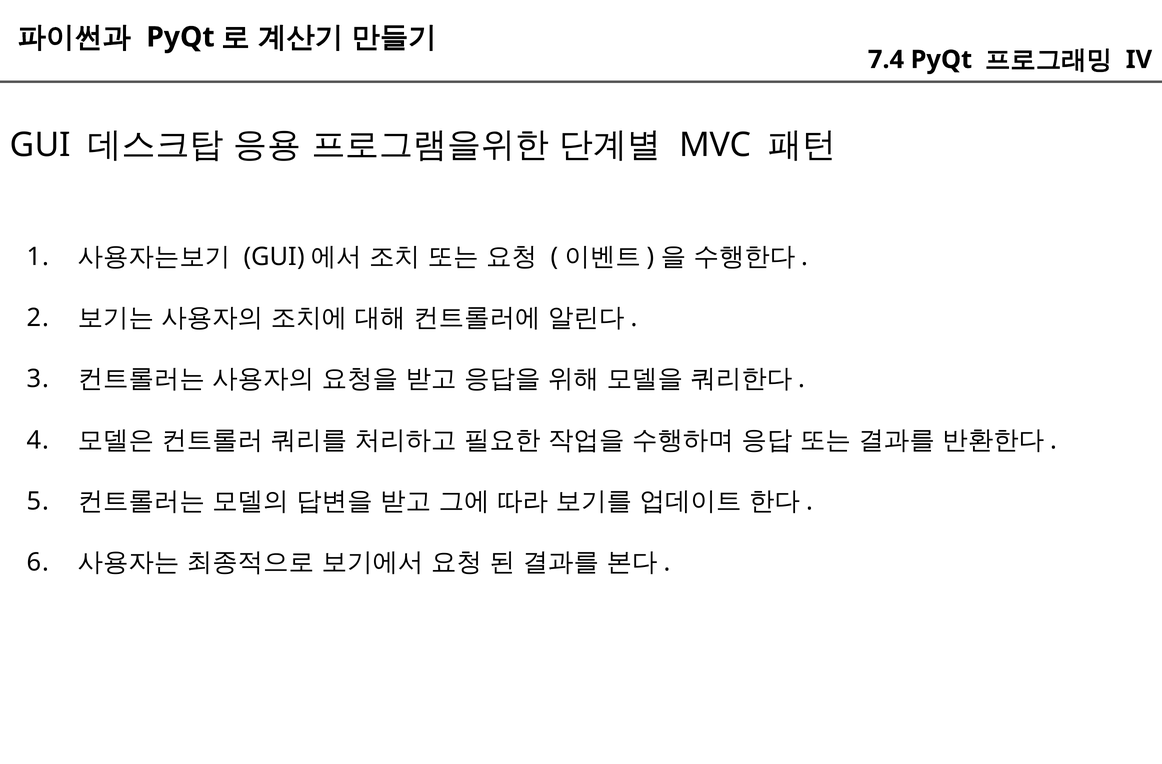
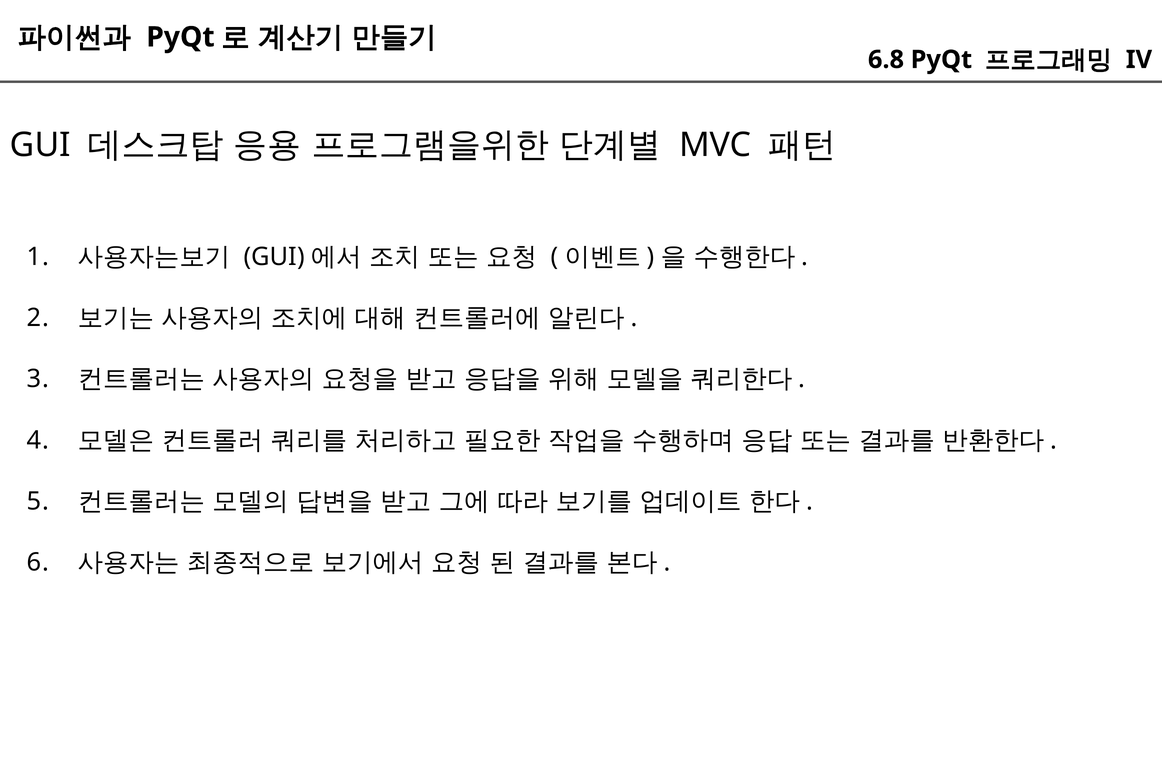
7.4: 7.4 -> 6.8 (886, 60)
